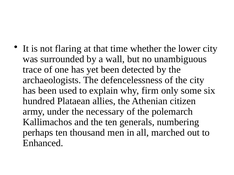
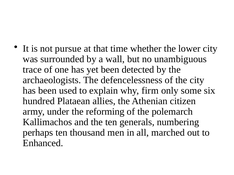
flaring: flaring -> pursue (68, 49)
necessary: necessary -> reforming (105, 112)
